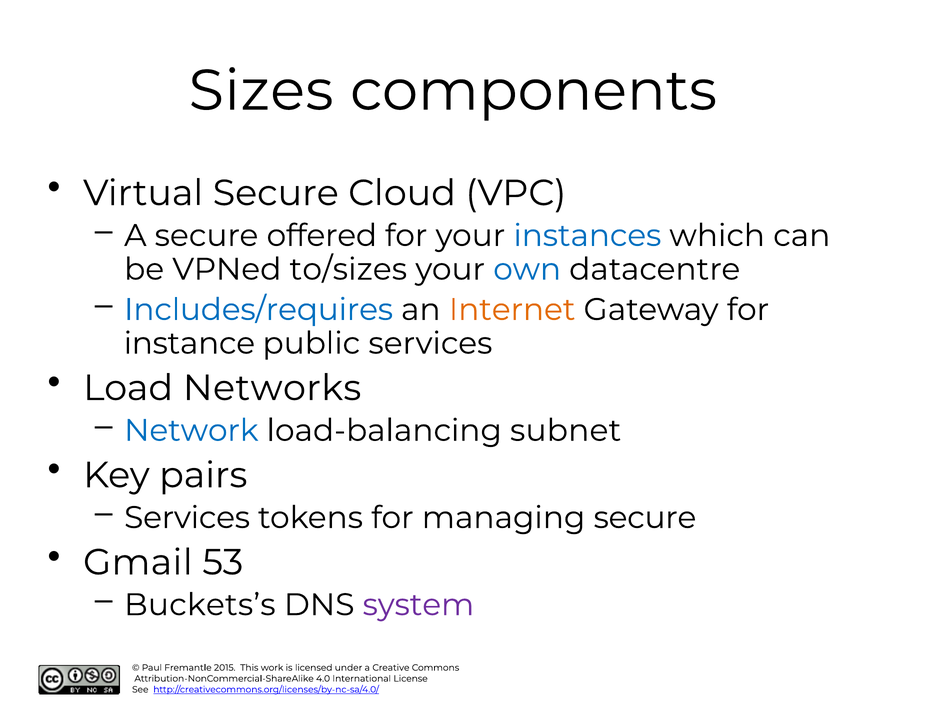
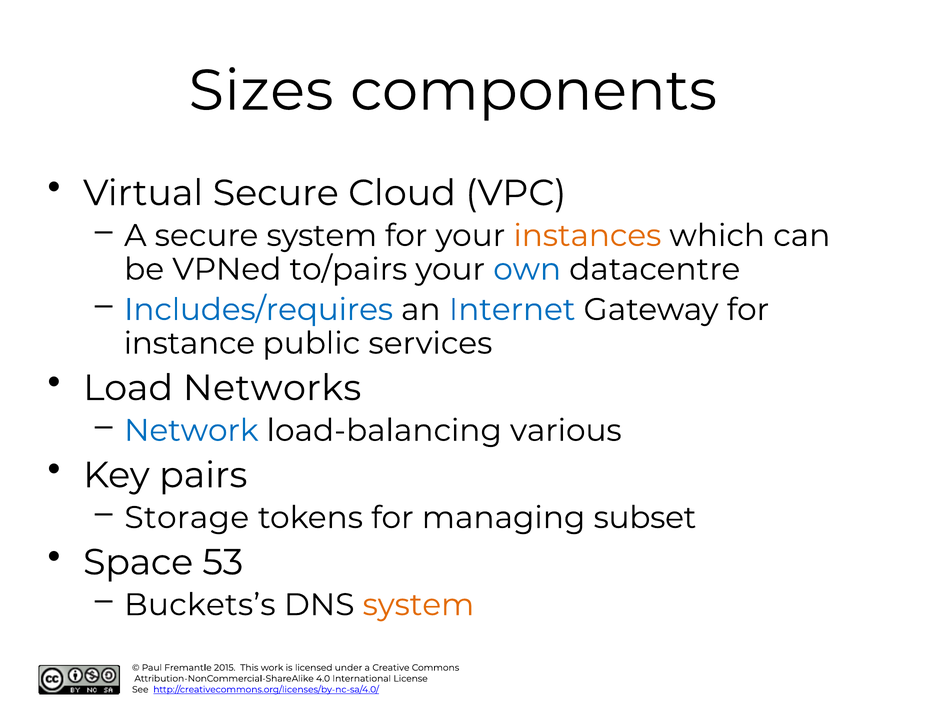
secure offered: offered -> system (322, 236)
instances colour: blue -> orange (587, 236)
to/sizes: to/sizes -> to/pairs (348, 270)
Internet colour: orange -> blue (512, 310)
subnet: subnet -> various (566, 431)
Services: Services -> Storage (187, 518)
managing secure: secure -> subset (645, 518)
Gmail: Gmail -> Space (138, 563)
system colour: purple -> orange (418, 605)
